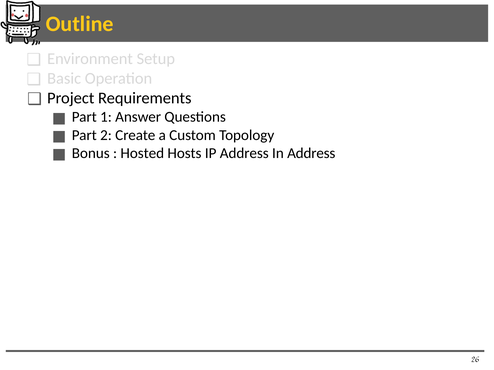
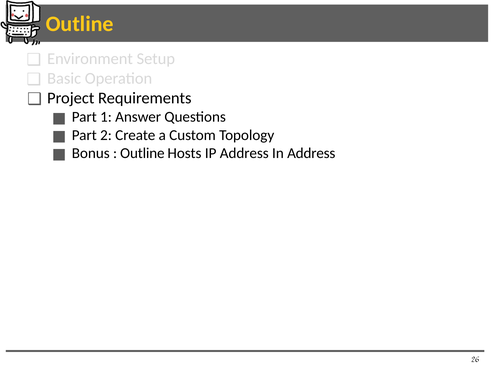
Hosted: Hosted -> Outline (142, 153)
